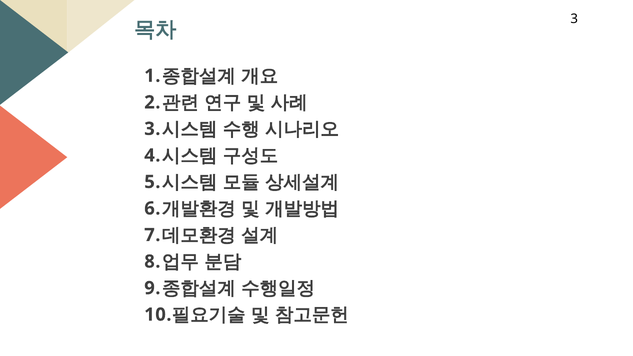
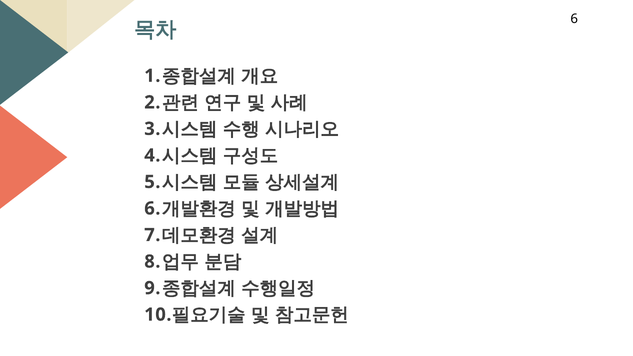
3: 3 -> 6 (574, 19)
